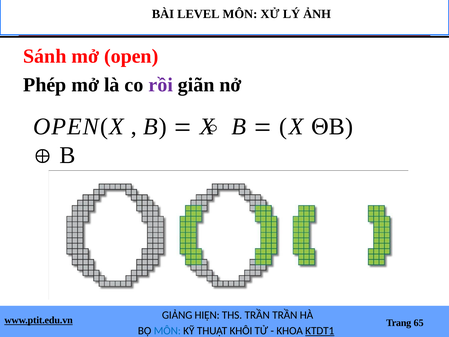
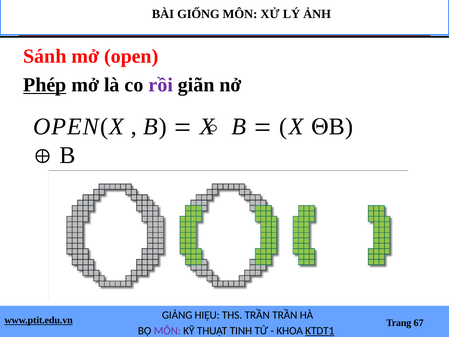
LEVEL: LEVEL -> GIỐNG (198, 14)
Phép underline: none -> present (45, 85)
HIỆN: HIỆN -> HIỆU (207, 315)
65: 65 -> 67 (419, 322)
MÔN colour: blue -> purple (167, 331)
KHÔI: KHÔI -> TINH (241, 331)
